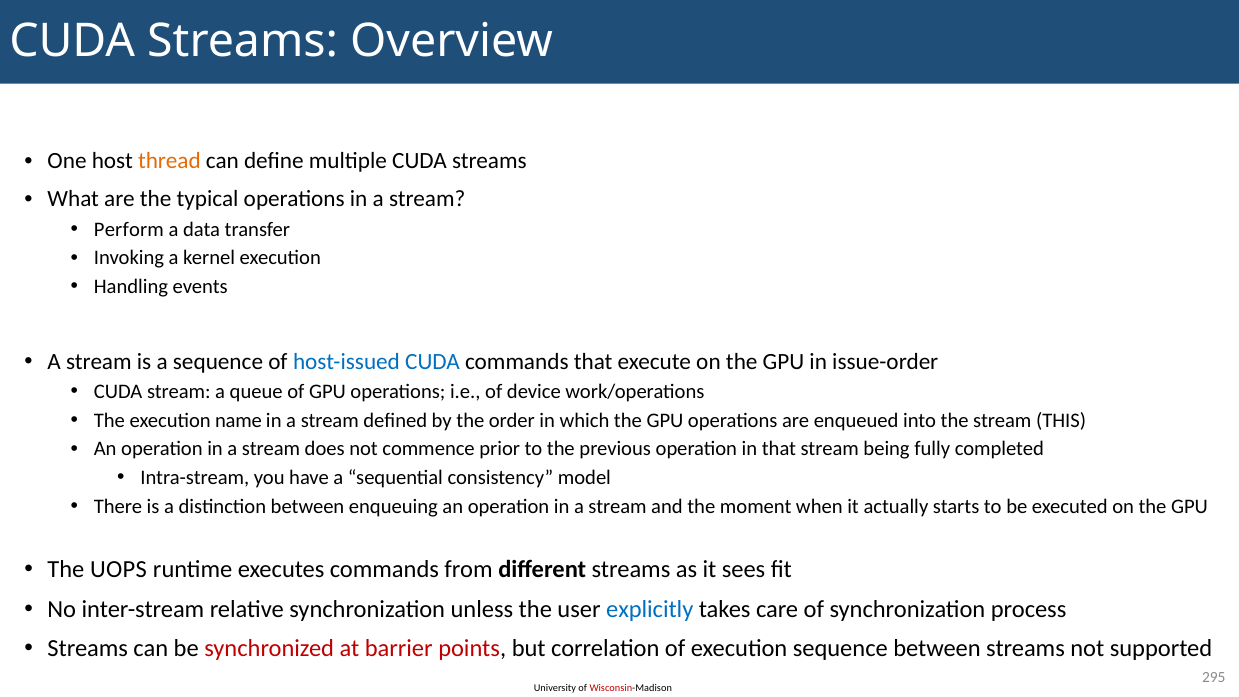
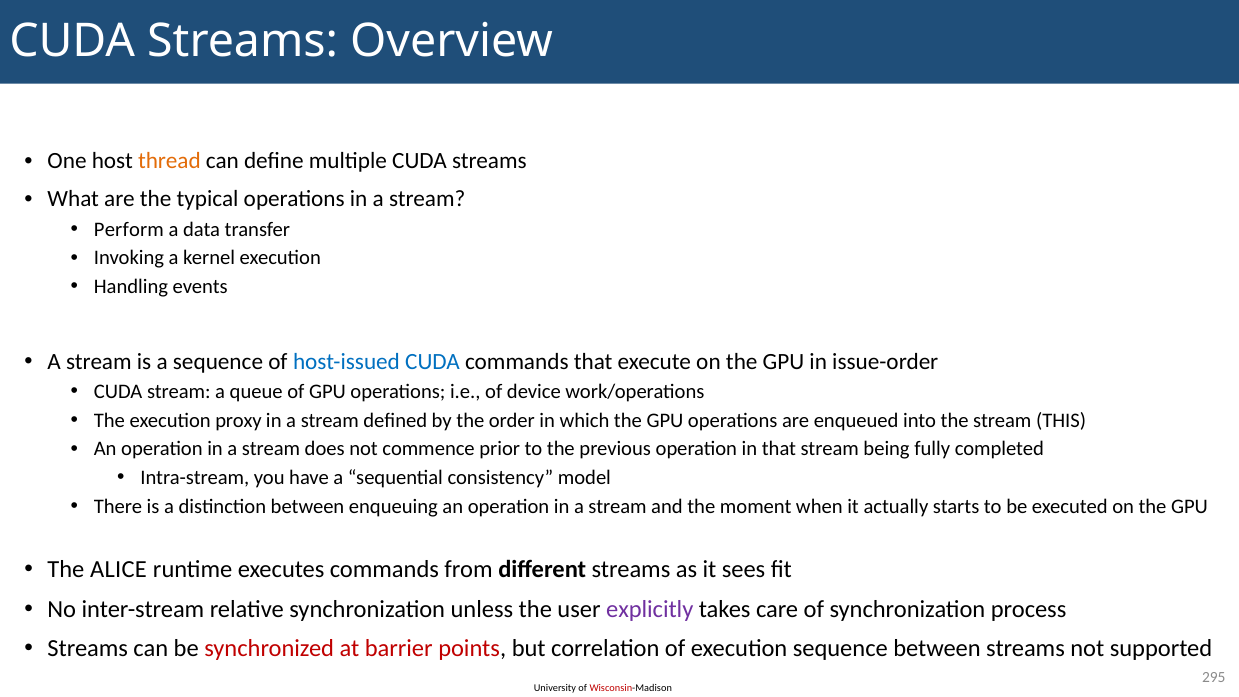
name: name -> proxy (238, 420)
UOPS: UOPS -> ALICE (118, 570)
explicitly colour: blue -> purple (650, 609)
